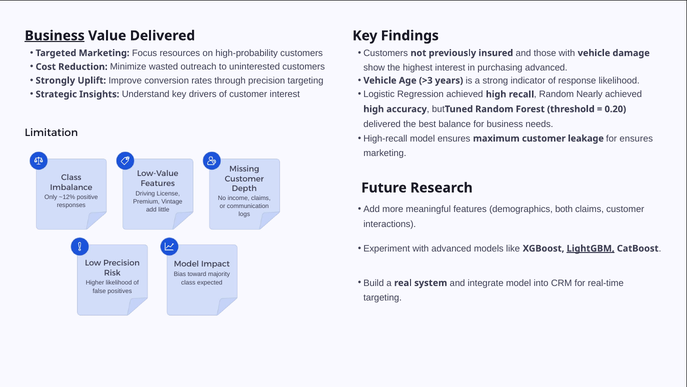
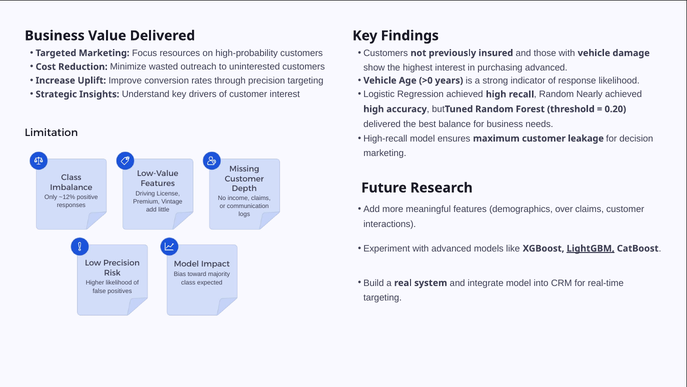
Business underline: present -> none (55, 36)
Strongly: Strongly -> Increase (55, 80)
>3: >3 -> >0 (426, 80)
for ensures: ensures -> decision (636, 138)
both: both -> over (564, 209)
